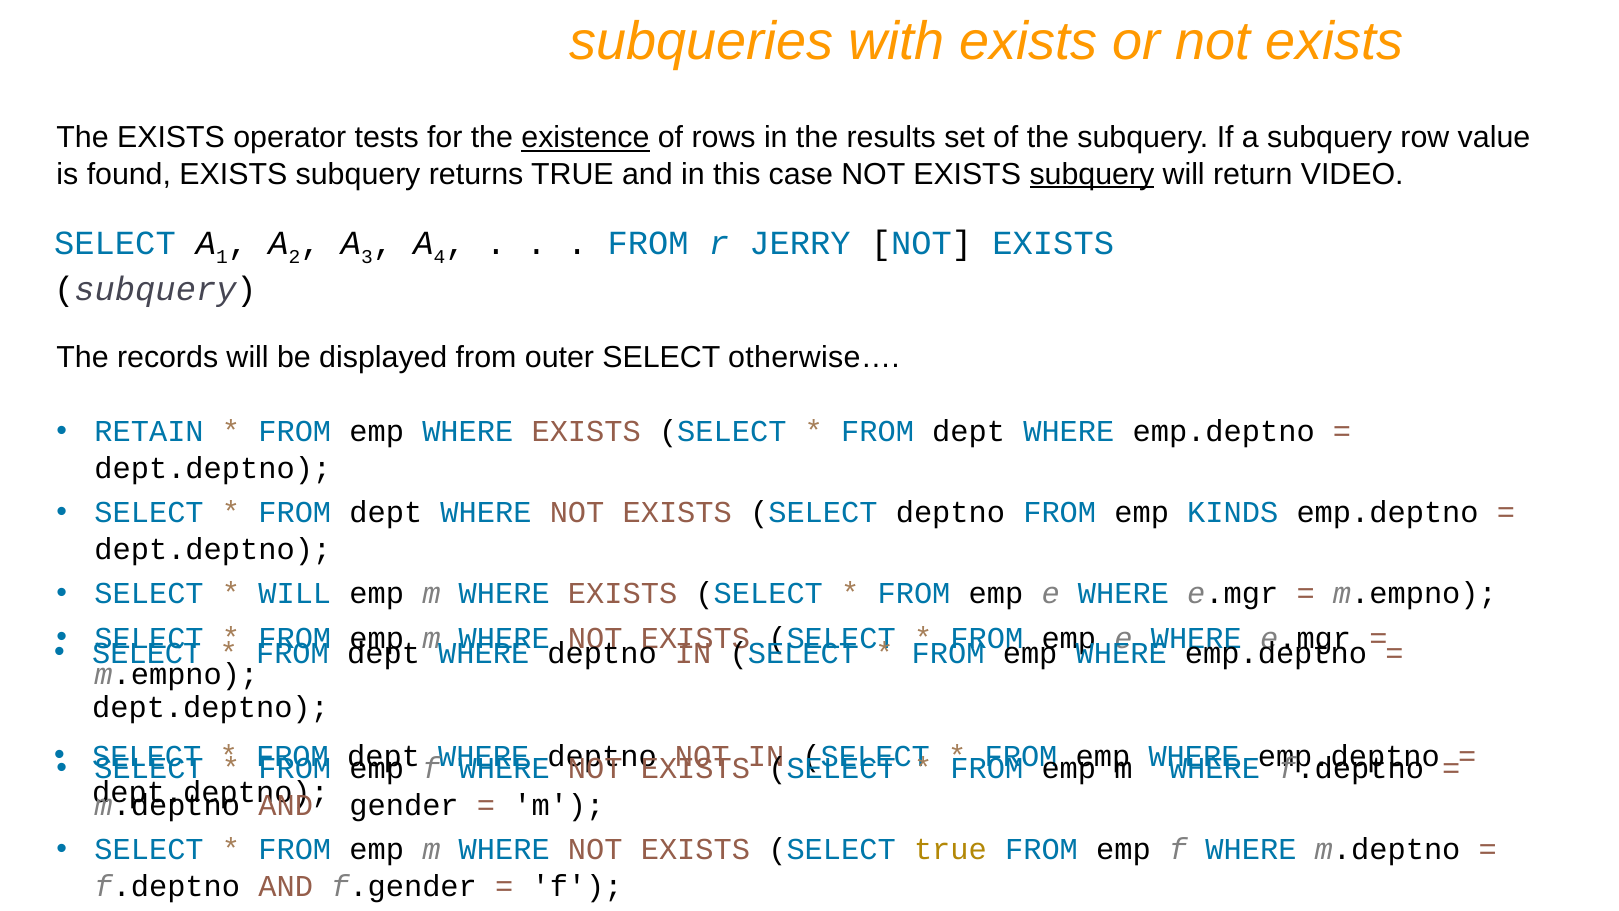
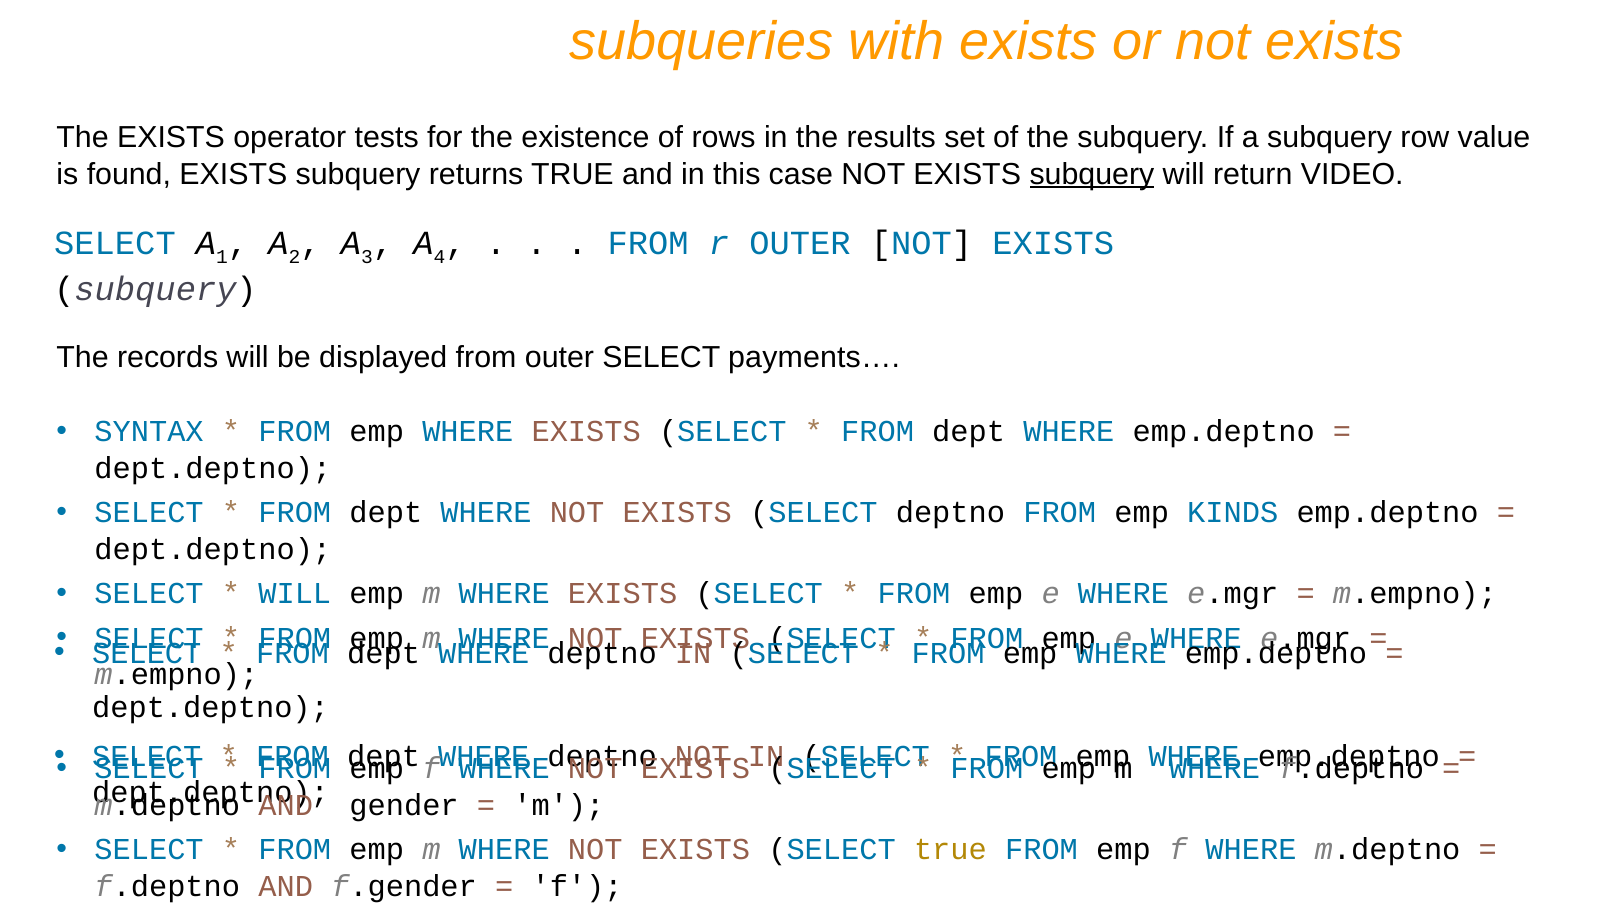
existence underline: present -> none (585, 138)
r JERRY: JERRY -> OUTER (800, 244)
otherwise…: otherwise… -> payments… (814, 357)
RETAIN: RETAIN -> SYNTAX (149, 432)
